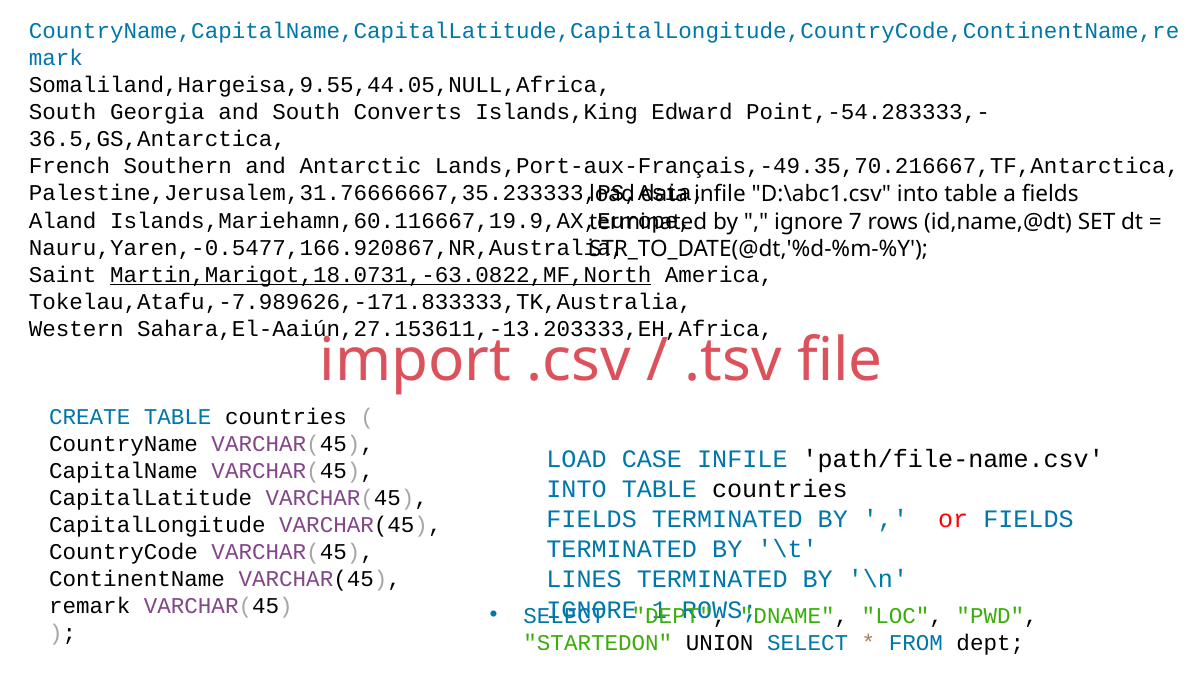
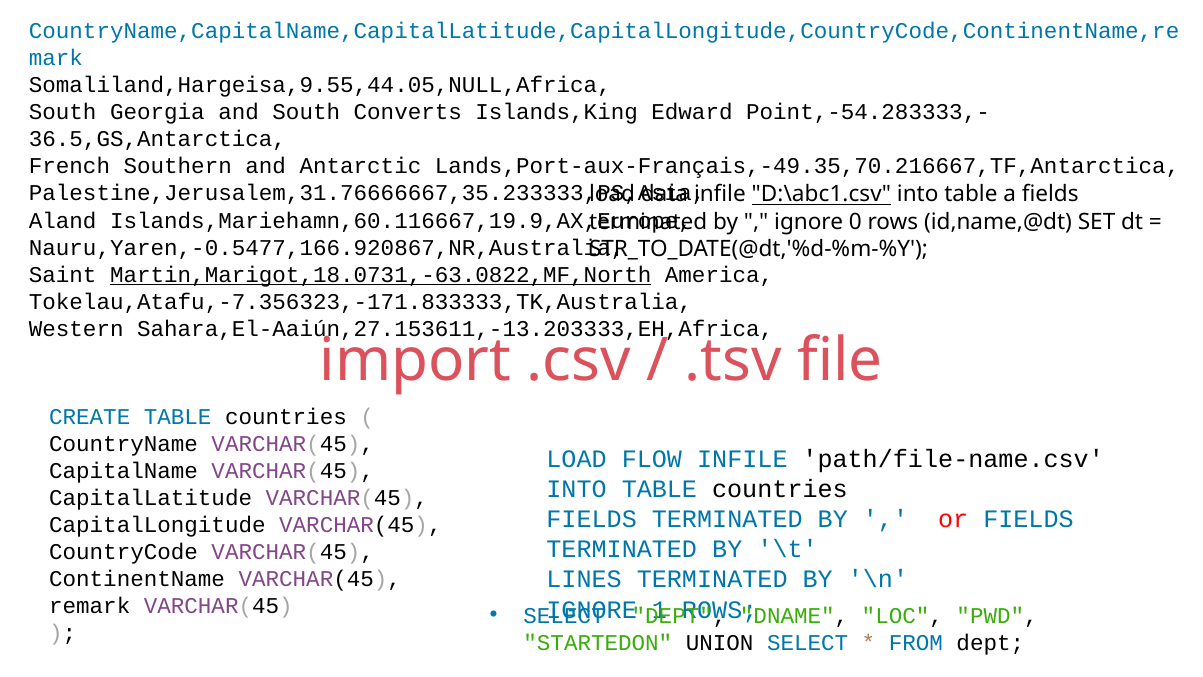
D:\abc1.csv underline: none -> present (821, 194)
7: 7 -> 0 (855, 221)
Tokelau,Atafu,-7.989626,-171.833333,TK,Australia: Tokelau,Atafu,-7.989626,-171.833333,TK,Australia -> Tokelau,Atafu,-7.356323,-171.833333,TK,Australia (360, 302)
CASE: CASE -> FLOW (652, 459)
